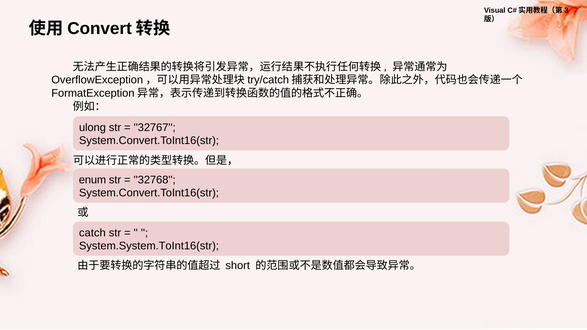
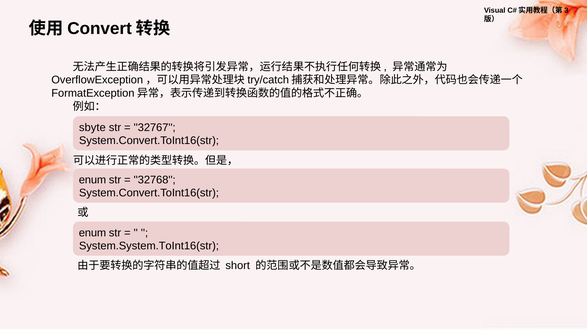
ulong: ulong -> sbyte (92, 128)
catch: catch -> enum (93, 233)
